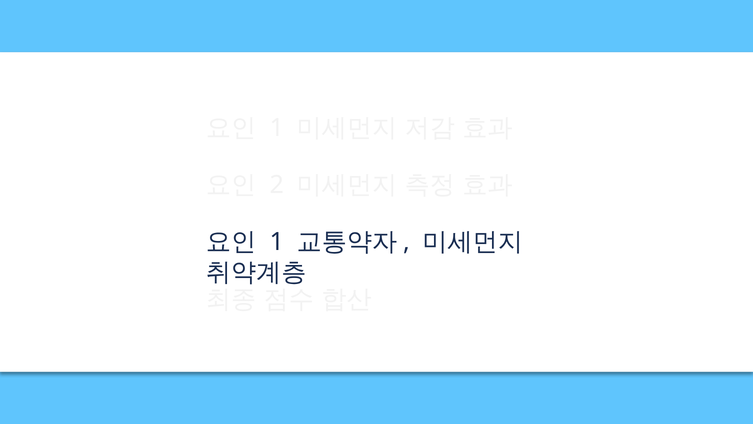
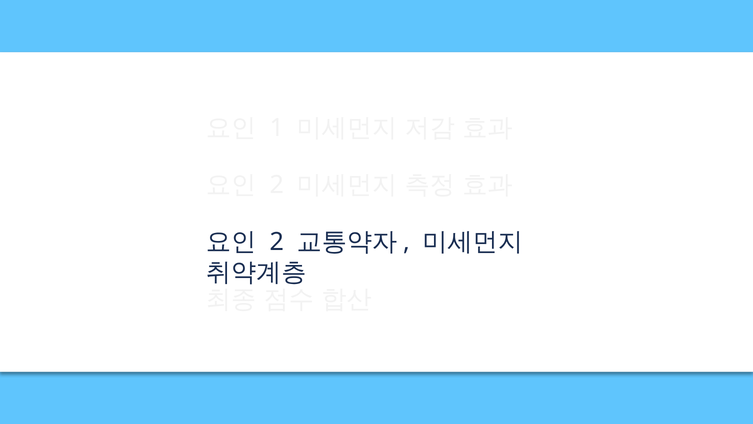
1: 1 -> 2 (277, 242)
